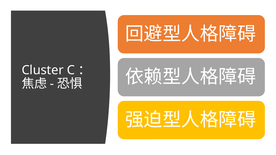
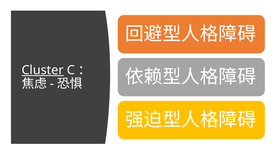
Cluster underline: none -> present (43, 70)
